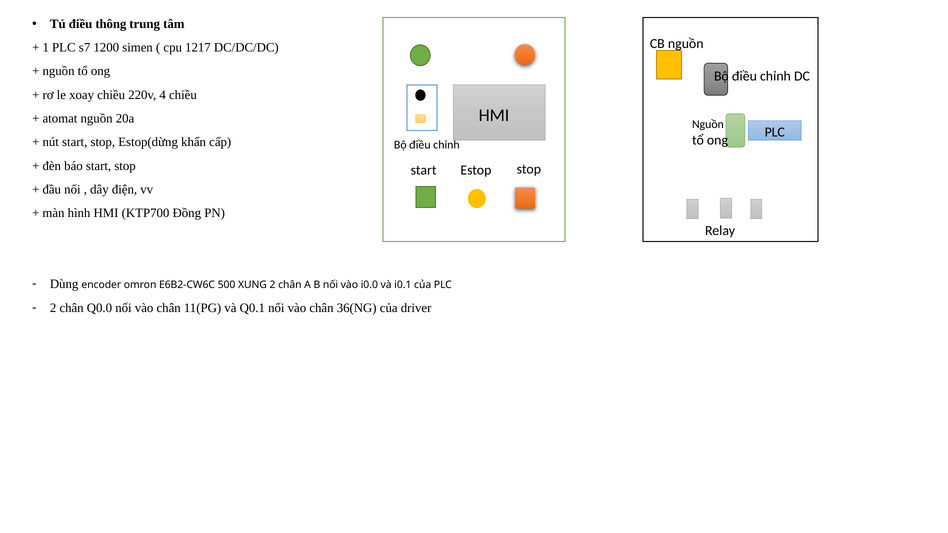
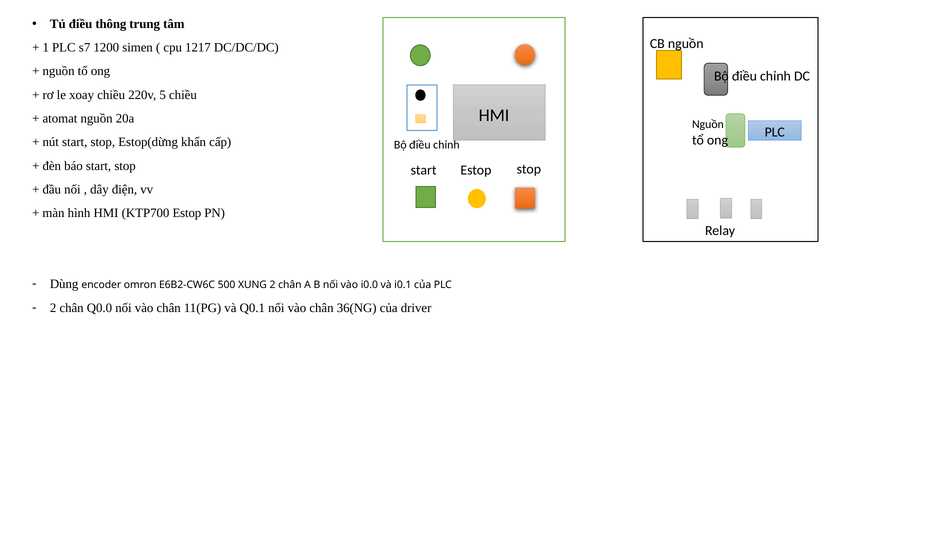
4: 4 -> 5 (163, 95)
KTP700 Đồng: Đồng -> Estop (187, 213)
